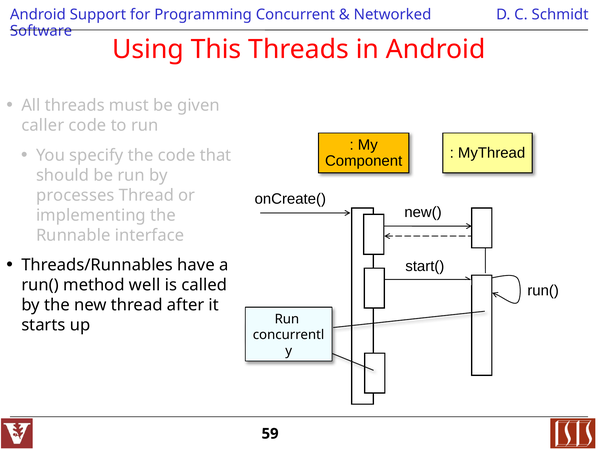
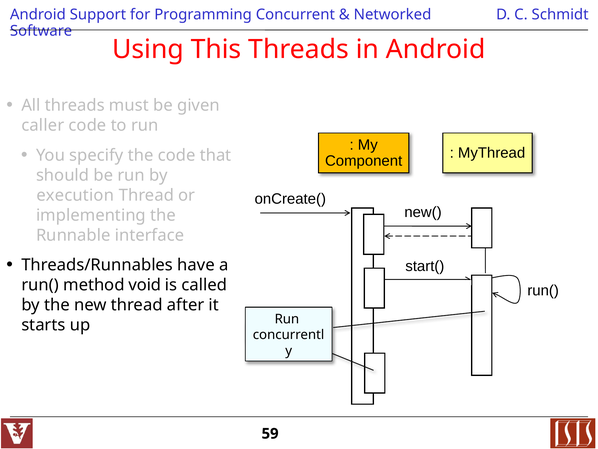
processes: processes -> execution (75, 195)
well: well -> void (145, 285)
